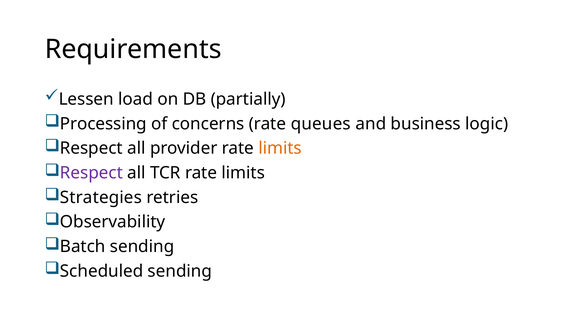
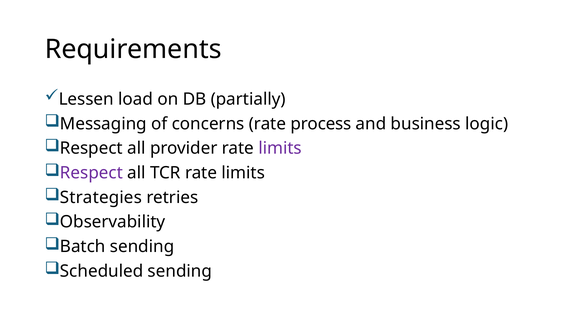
Processing: Processing -> Messaging (103, 124)
queues: queues -> process (321, 124)
limits colour: orange -> purple (280, 148)
